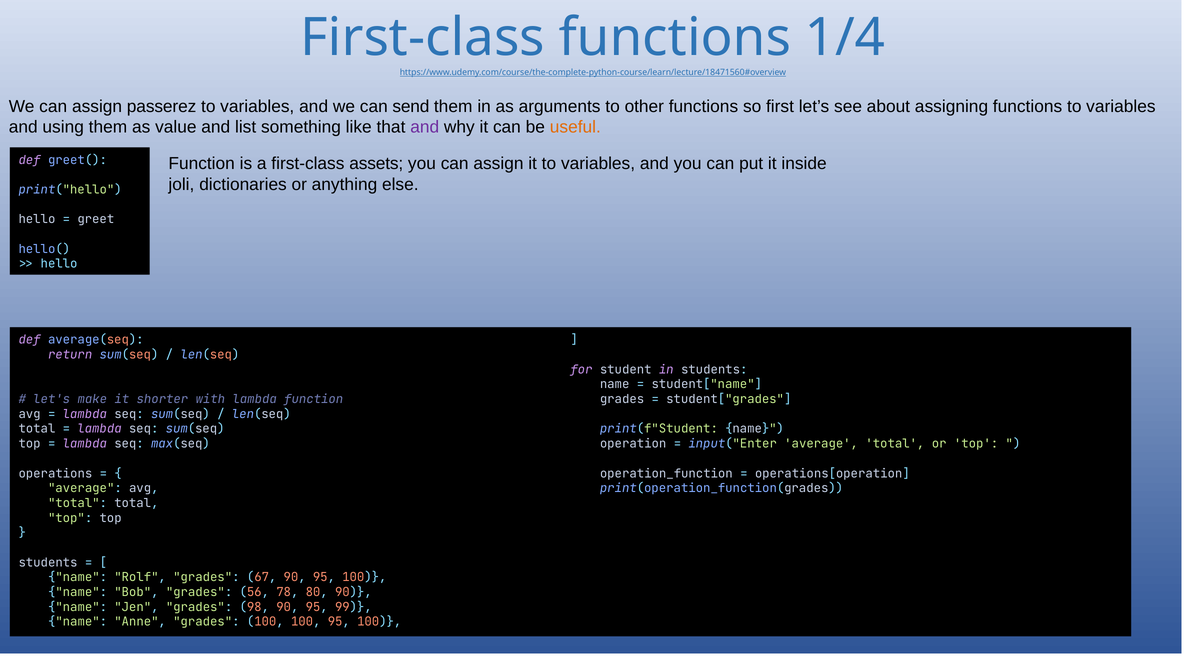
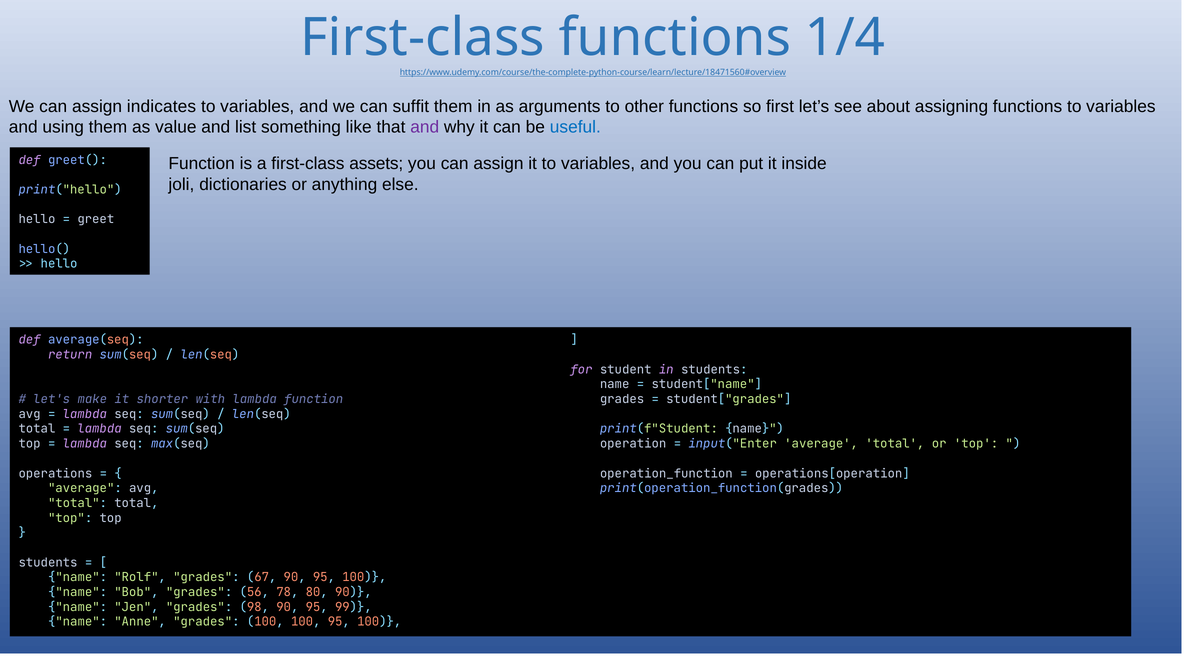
passerez: passerez -> indicates (161, 106)
send: send -> suffit (411, 106)
useful colour: orange -> blue (575, 127)
